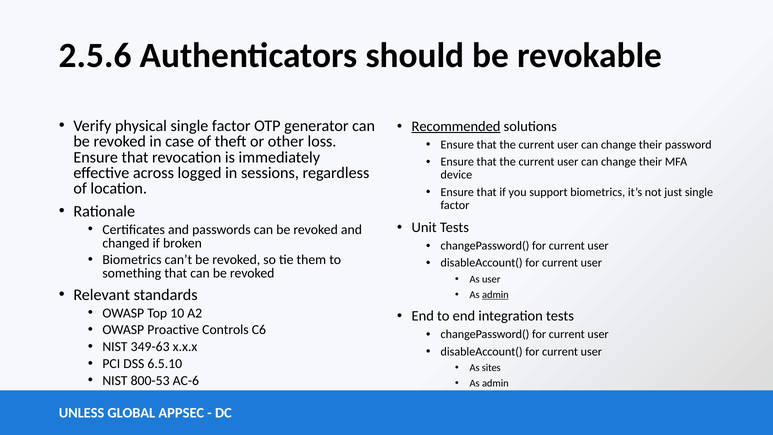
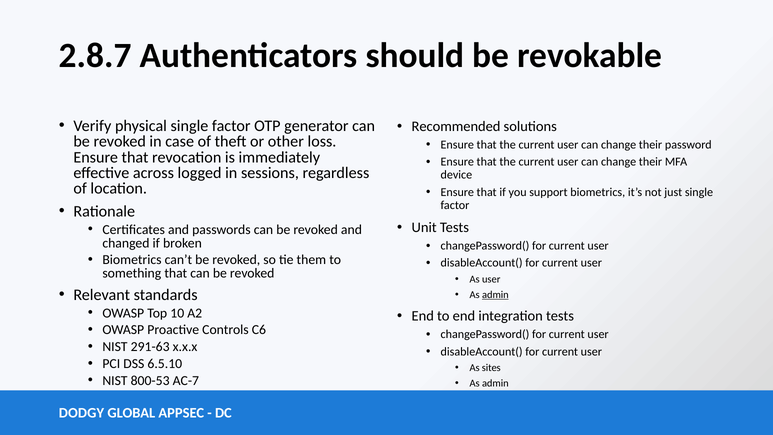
2.5.6: 2.5.6 -> 2.8.7 (95, 55)
Recommended underline: present -> none (456, 126)
349-63: 349-63 -> 291-63 (150, 347)
AC-6: AC-6 -> AC-7 (186, 381)
UNLESS: UNLESS -> DODGY (81, 413)
